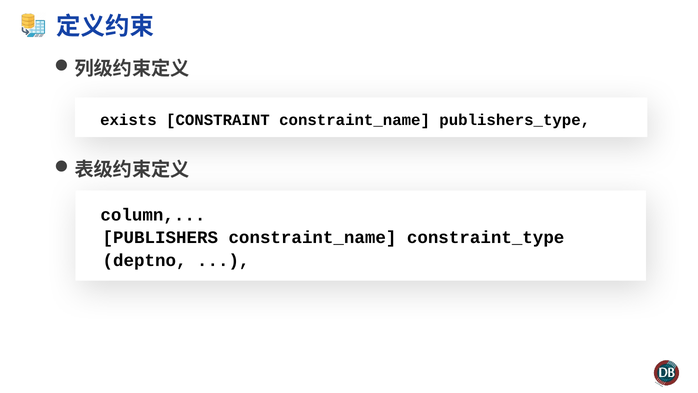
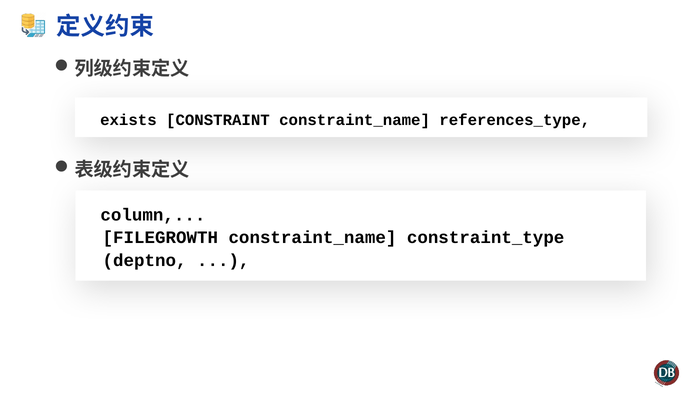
publishers_type: publishers_type -> references_type (515, 120)
PUBLISHERS: PUBLISHERS -> FILEGROWTH (160, 237)
